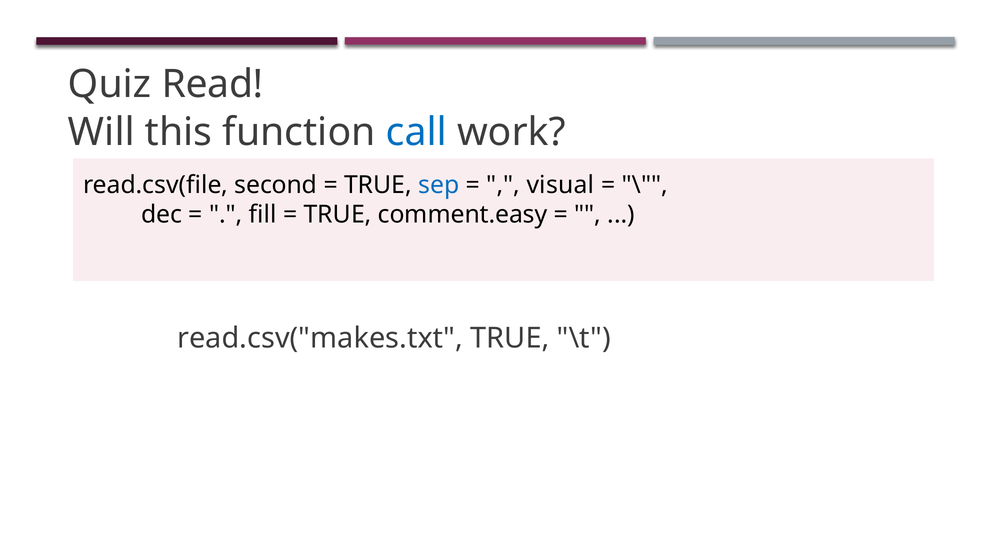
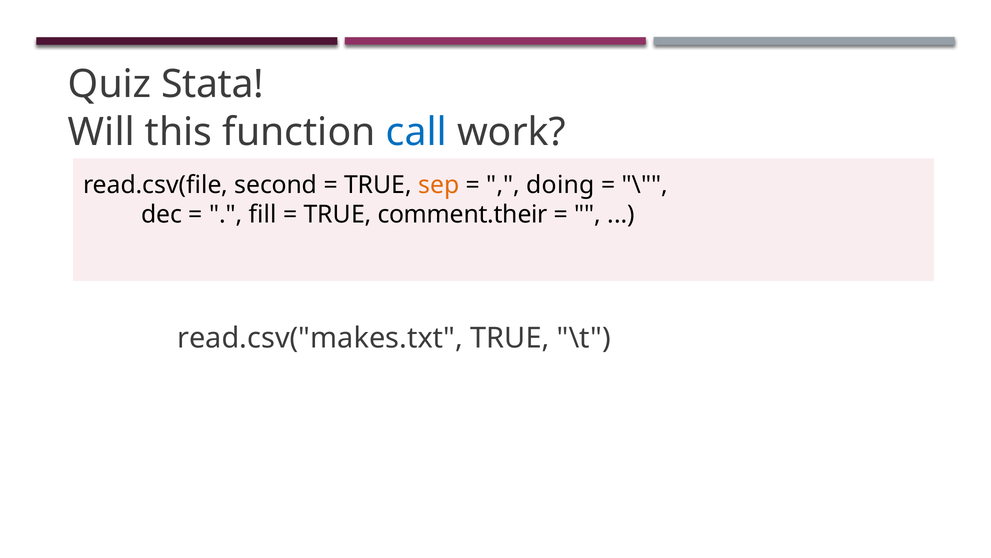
Read: Read -> Stata (212, 84)
sep colour: blue -> orange (439, 185)
visual: visual -> doing (560, 185)
comment.easy: comment.easy -> comment.their (463, 215)
